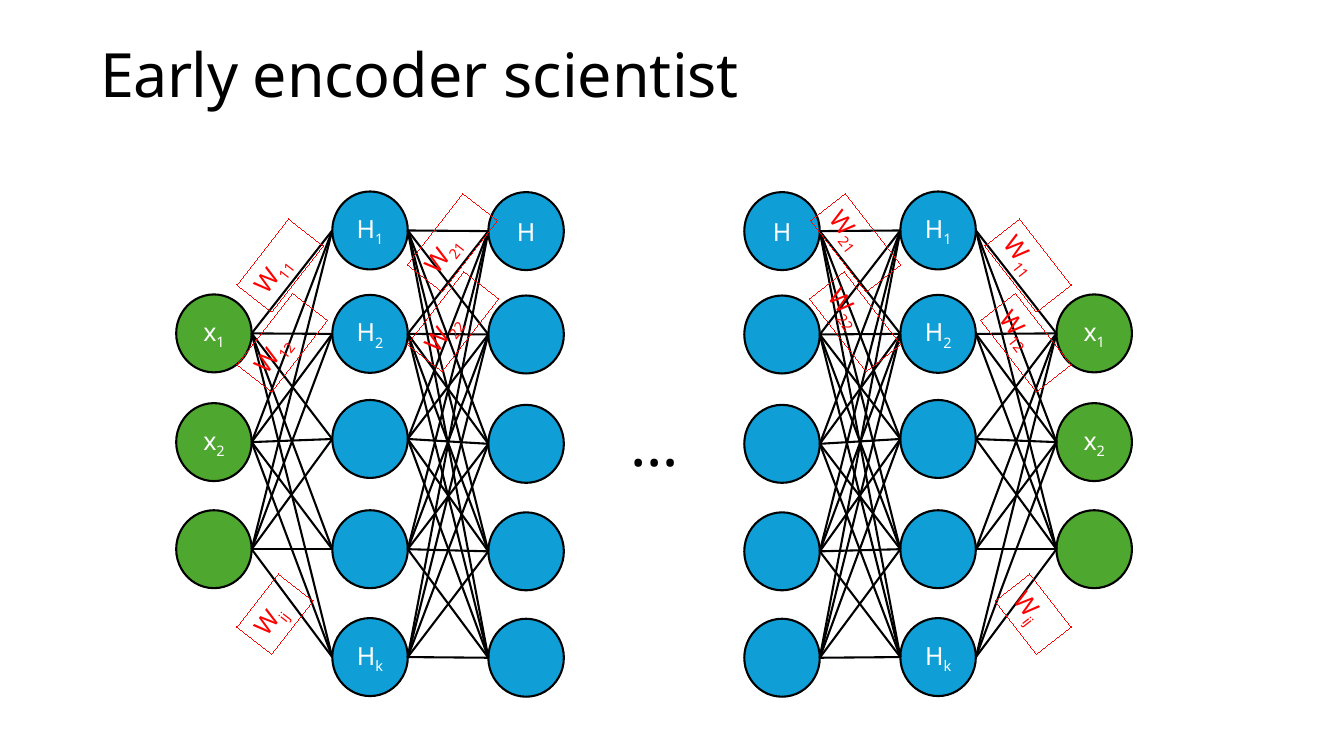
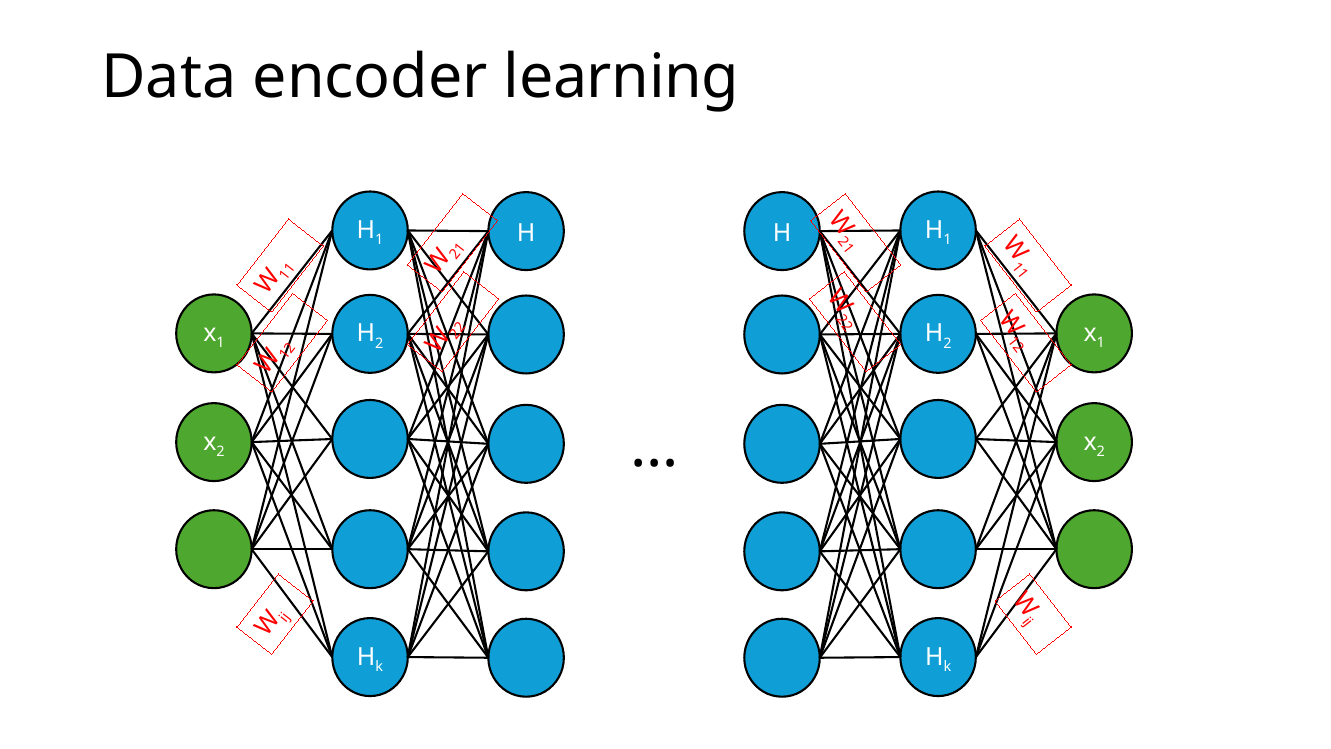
Early: Early -> Data (169, 77)
scientist: scientist -> learning (622, 77)
